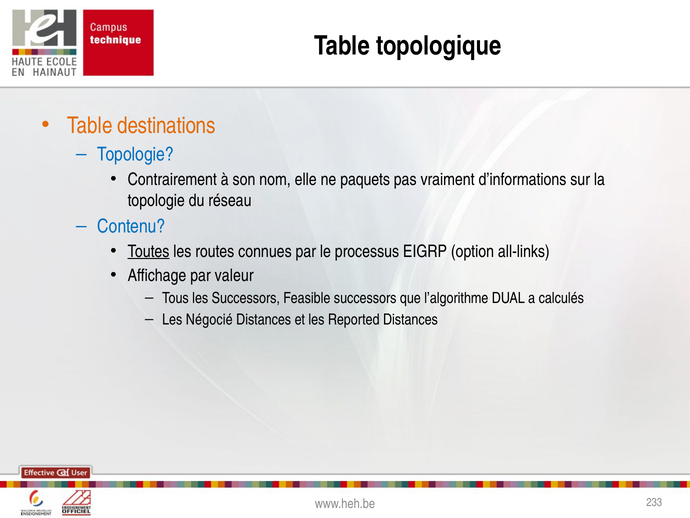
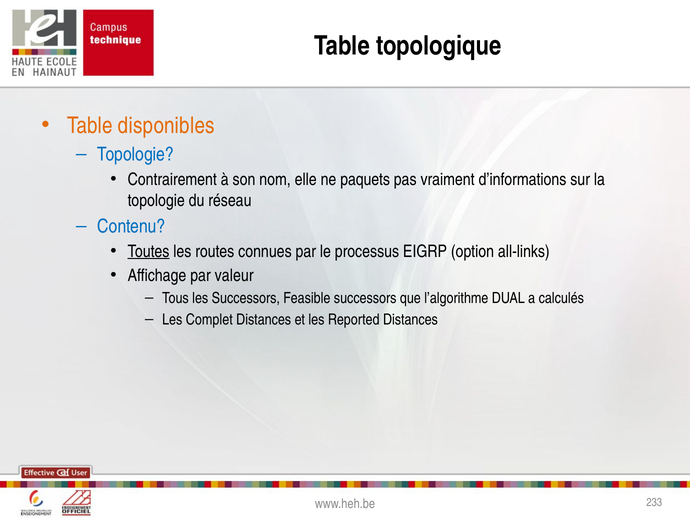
destinations: destinations -> disponibles (166, 125)
Négocié: Négocié -> Complet (209, 319)
